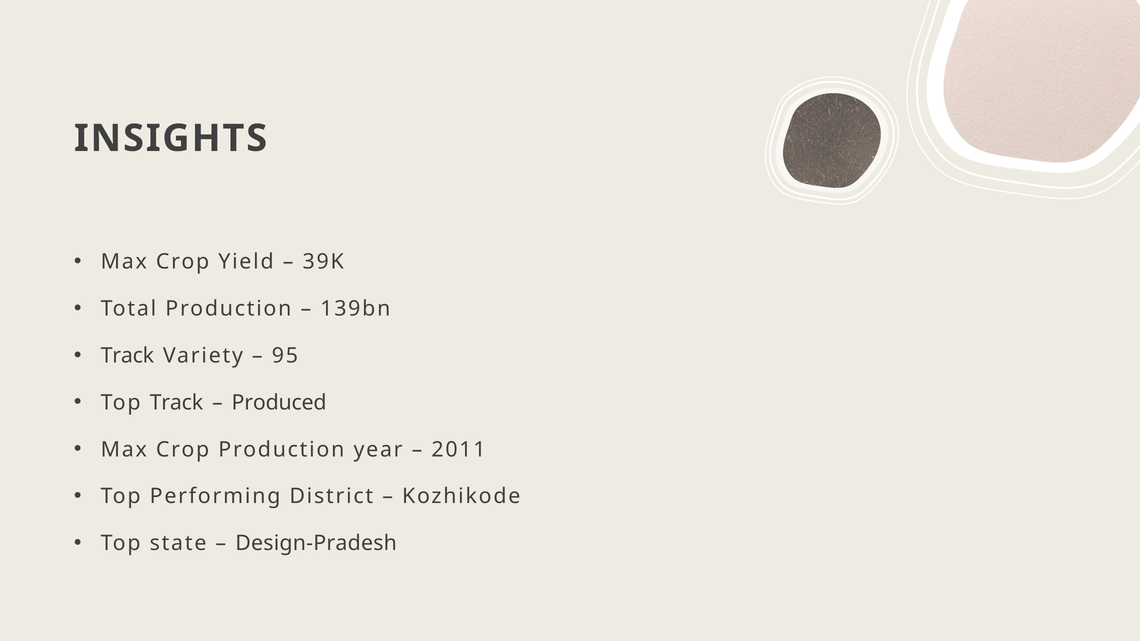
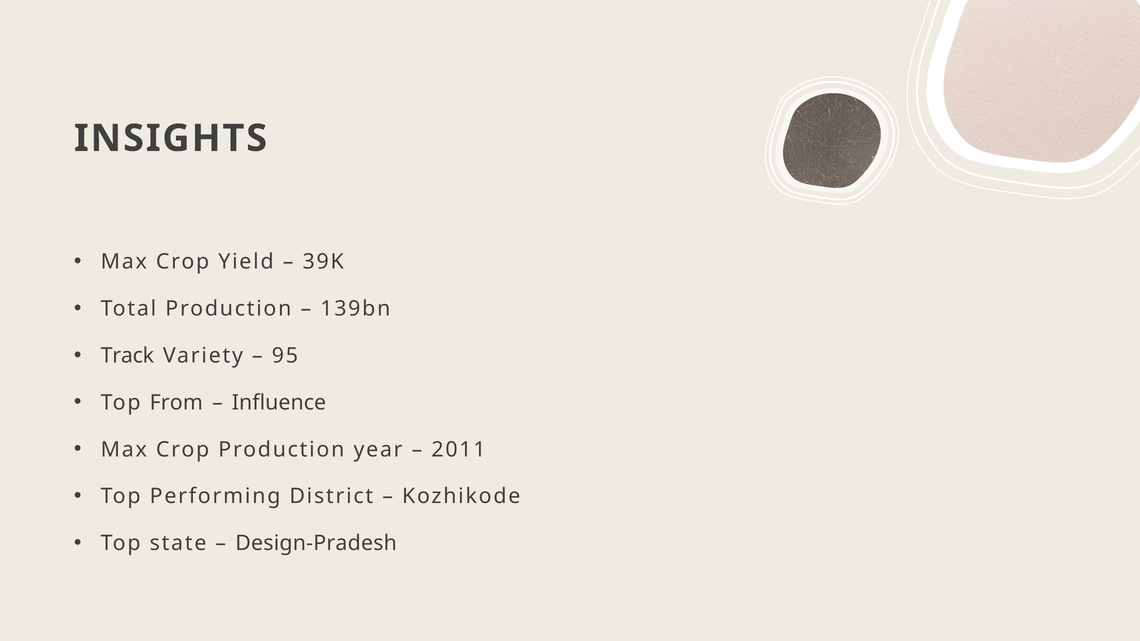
Top Track: Track -> From (176, 403)
Produced: Produced -> Influence (279, 403)
